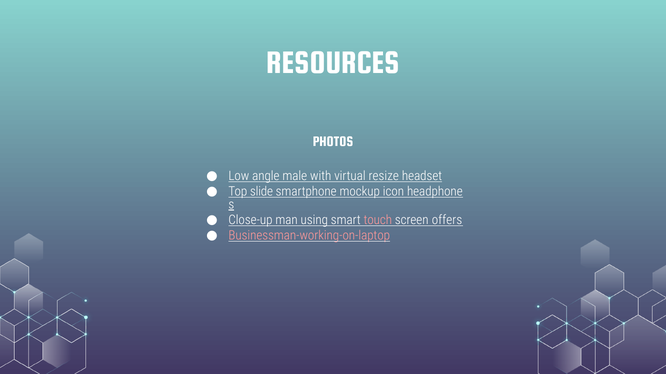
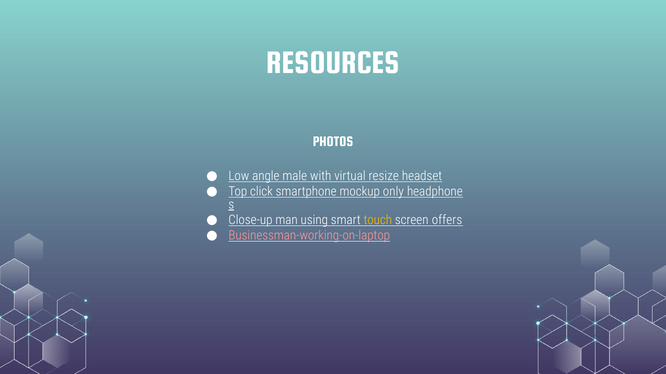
slide: slide -> click (261, 192)
icon: icon -> only (393, 192)
touch colour: pink -> yellow (378, 220)
